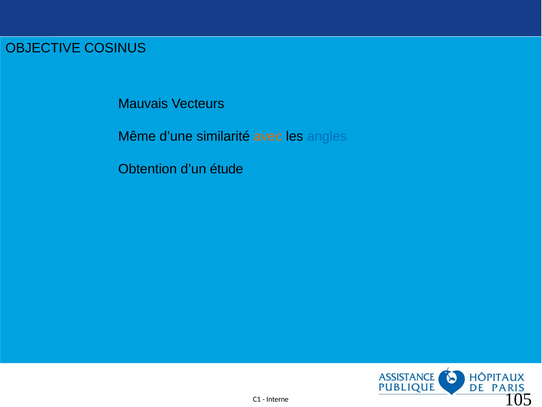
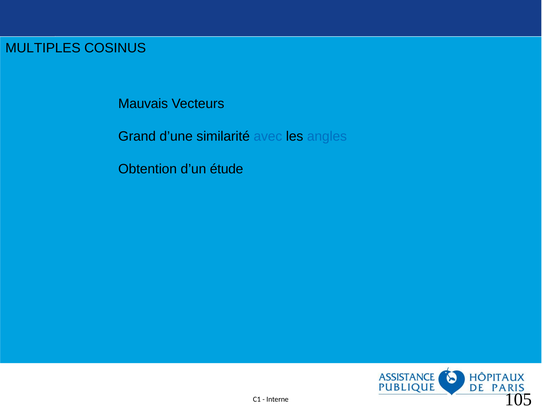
OBJECTIVE: OBJECTIVE -> MULTIPLES (43, 48)
Même: Même -> Grand (137, 136)
avec colour: orange -> blue (268, 136)
